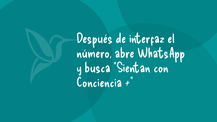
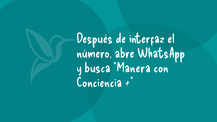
Sientan: Sientan -> Manera (132, 68)
